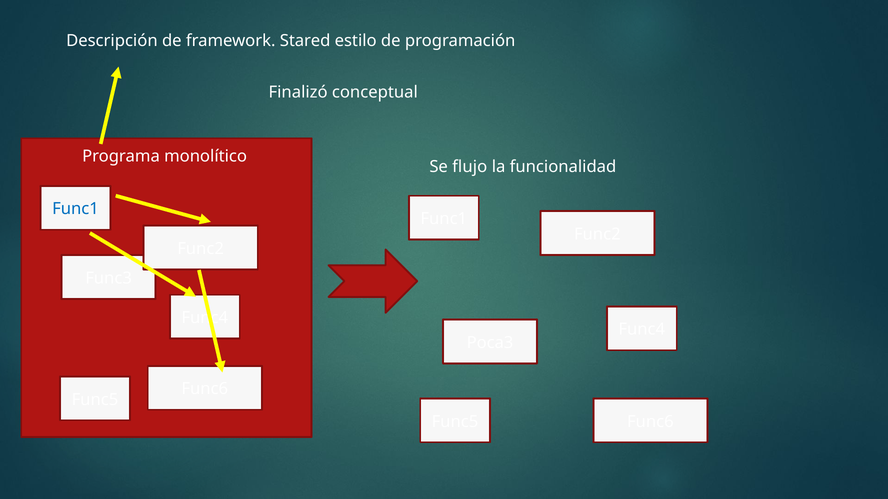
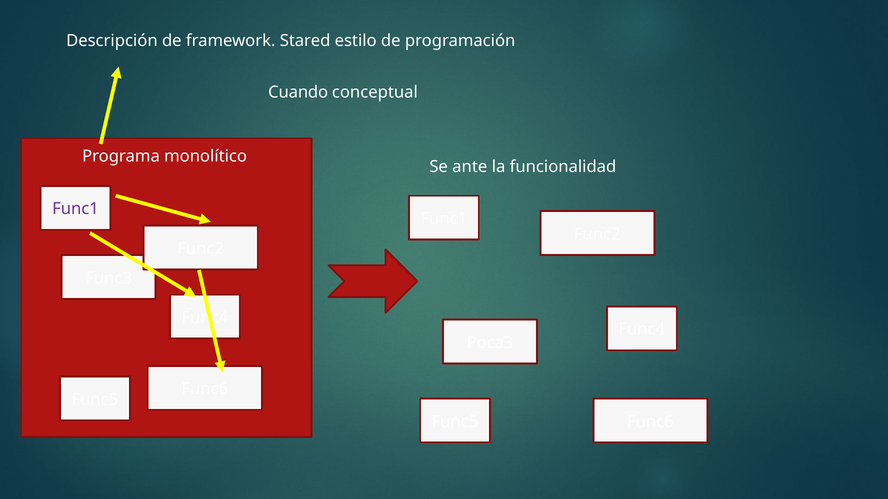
Finalizó: Finalizó -> Cuando (298, 92)
flujo: flujo -> ante (470, 167)
Func1 colour: blue -> purple (75, 209)
